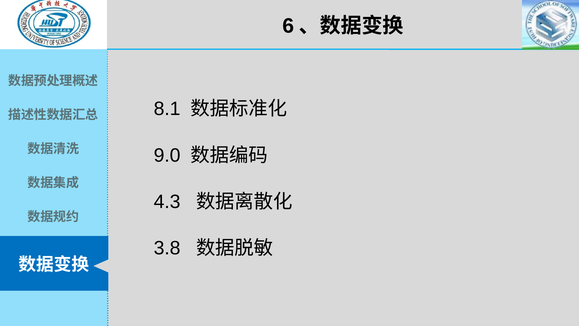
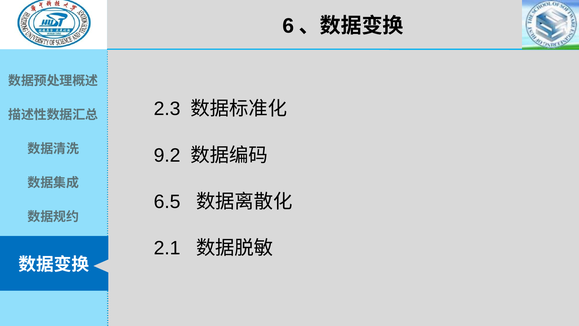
8.1: 8.1 -> 2.3 (167, 109)
9.0: 9.0 -> 9.2 (167, 155)
4.3: 4.3 -> 6.5 (167, 201)
3.8: 3.8 -> 2.1 (167, 248)
